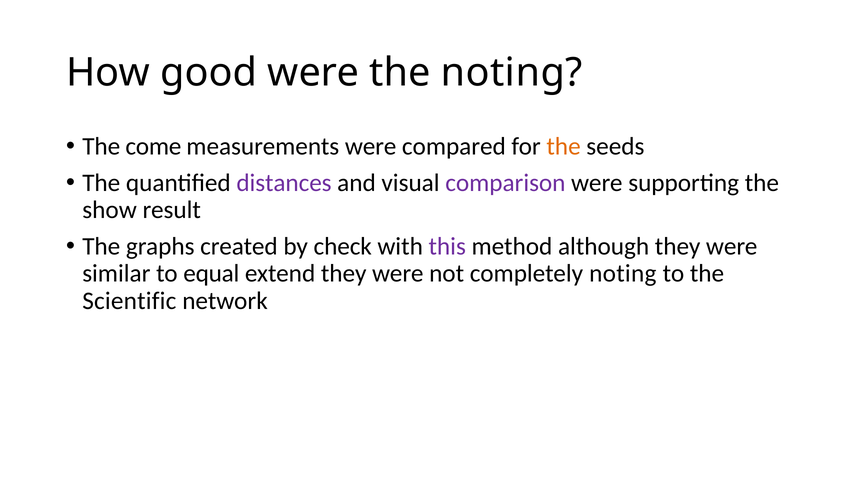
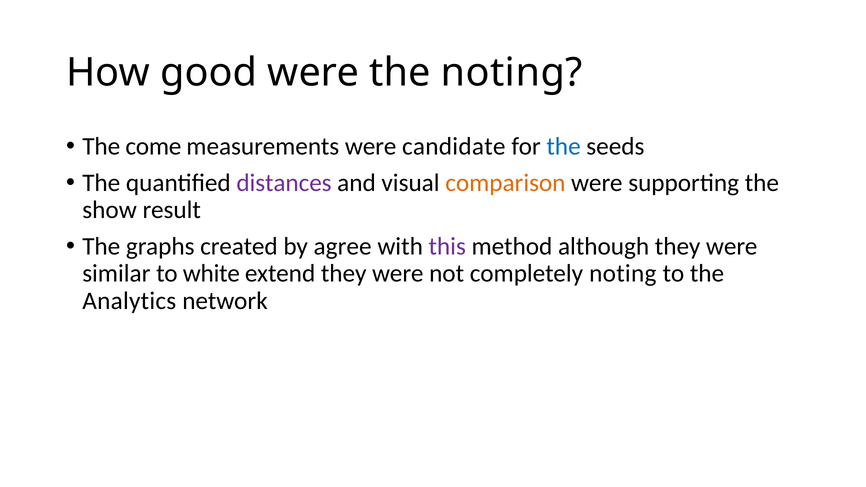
compared: compared -> candidate (454, 146)
the colour: orange -> blue (564, 146)
comparison colour: purple -> orange (505, 183)
check: check -> agree (343, 246)
equal: equal -> white (211, 274)
Scientific: Scientific -> Analytics (129, 301)
